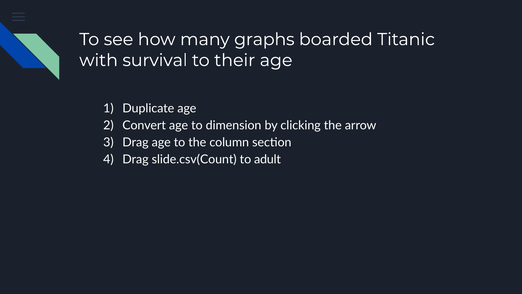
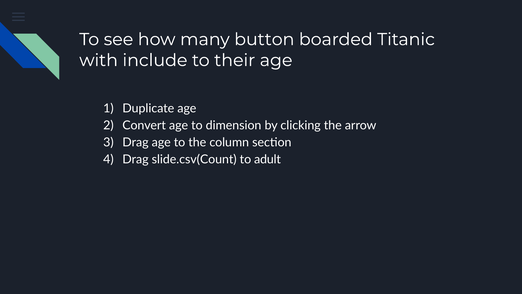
graphs: graphs -> button (264, 39)
survival: survival -> include (155, 60)
